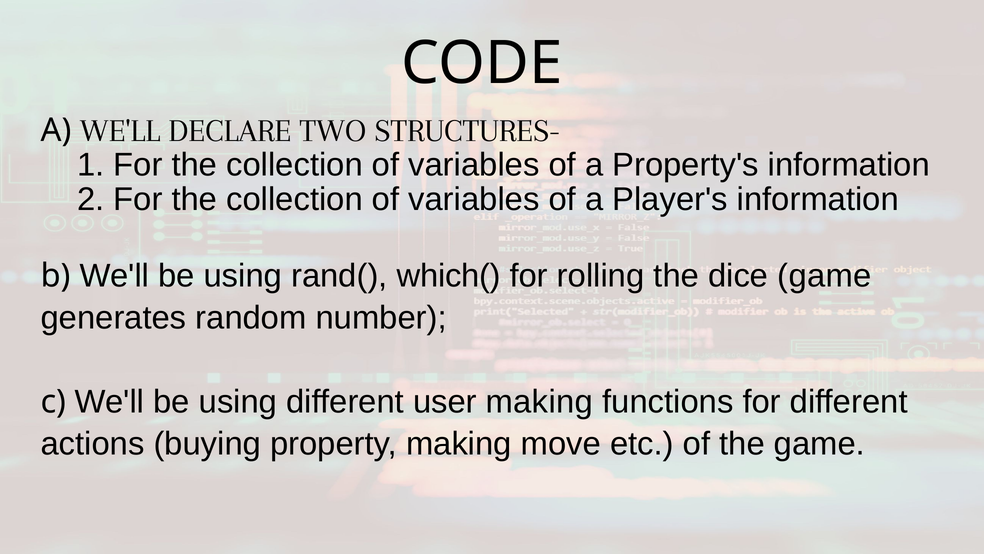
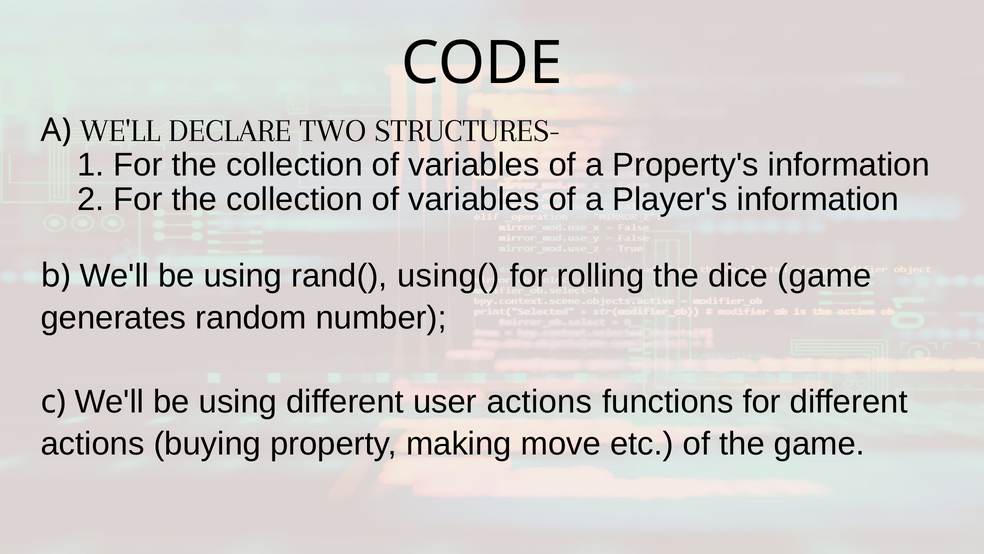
which(: which( -> using( (448, 275)
user making: making -> actions (539, 401)
